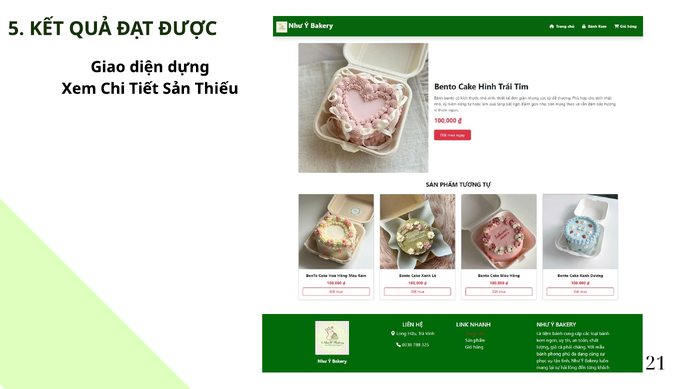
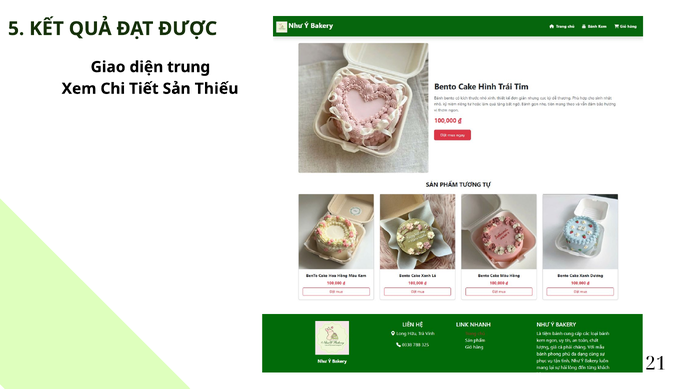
dựng: dựng -> trung (189, 67)
